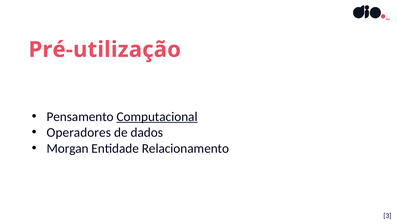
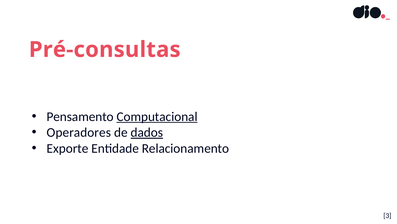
Pré-utilização: Pré-utilização -> Pré-consultas (105, 49)
dados underline: none -> present (147, 132)
Morgan: Morgan -> Exporte (68, 148)
